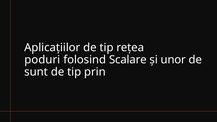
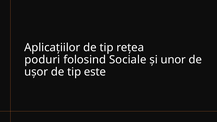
Scalare: Scalare -> Sociale (128, 60)
sunt: sunt -> ușor (36, 72)
prin: prin -> este (95, 72)
